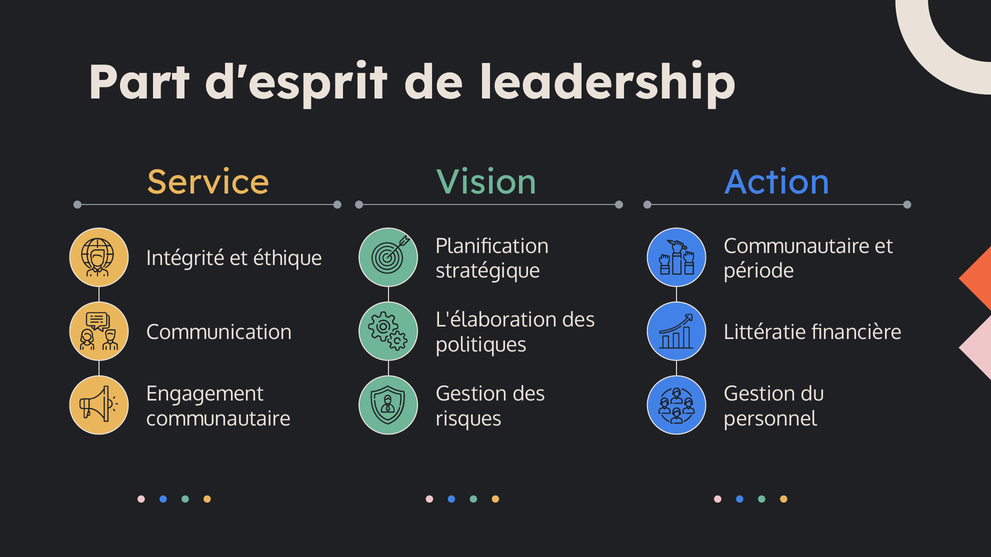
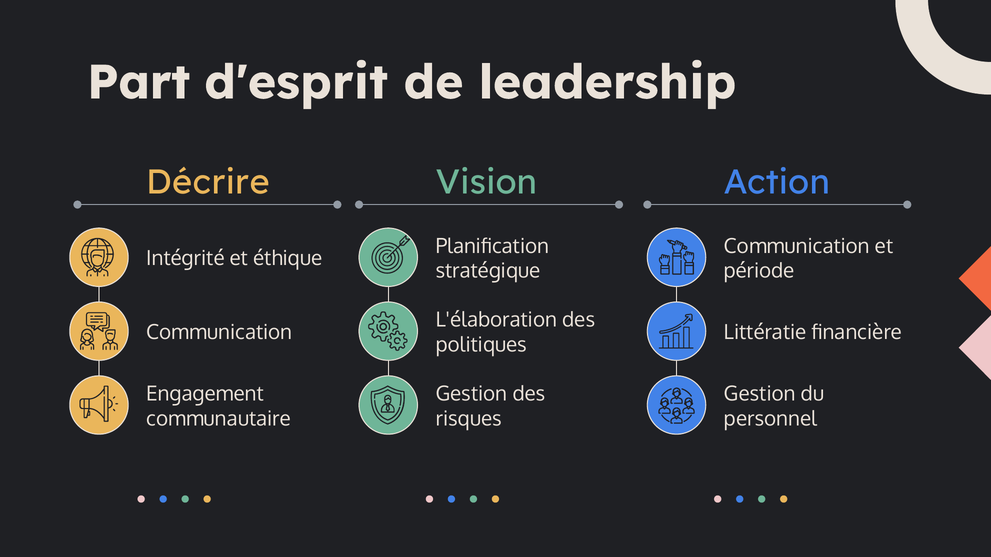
Service: Service -> Décrire (208, 183)
Communautaire: Communautaire -> Communication (797, 247)
